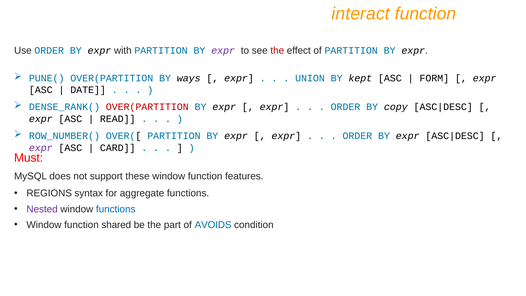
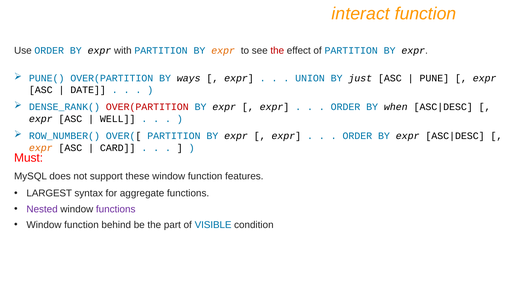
expr colour: purple -> orange (223, 51)
kept: kept -> just (360, 78)
FORM: FORM -> PUNE (434, 78)
copy: copy -> when (396, 107)
READ: READ -> WELL (118, 119)
expr colour: purple -> orange (41, 148)
REGIONS: REGIONS -> LARGEST (49, 193)
functions colour: blue -> purple (116, 209)
shared: shared -> behind (116, 225)
AVOIDS: AVOIDS -> VISIBLE (213, 225)
